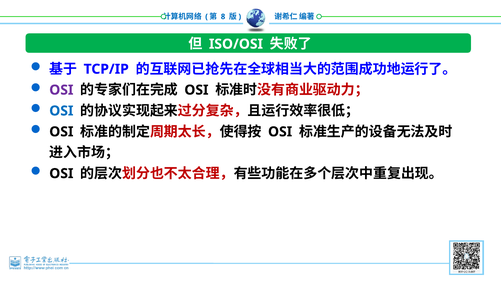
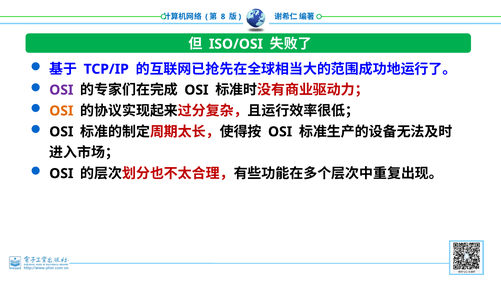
OSI colour: blue -> orange (61, 111)
